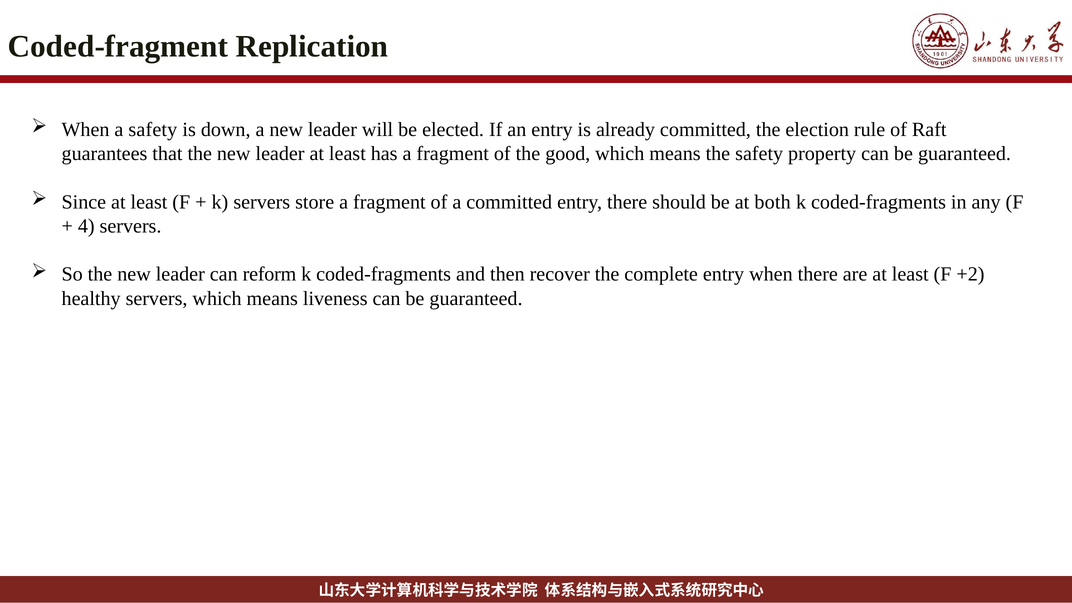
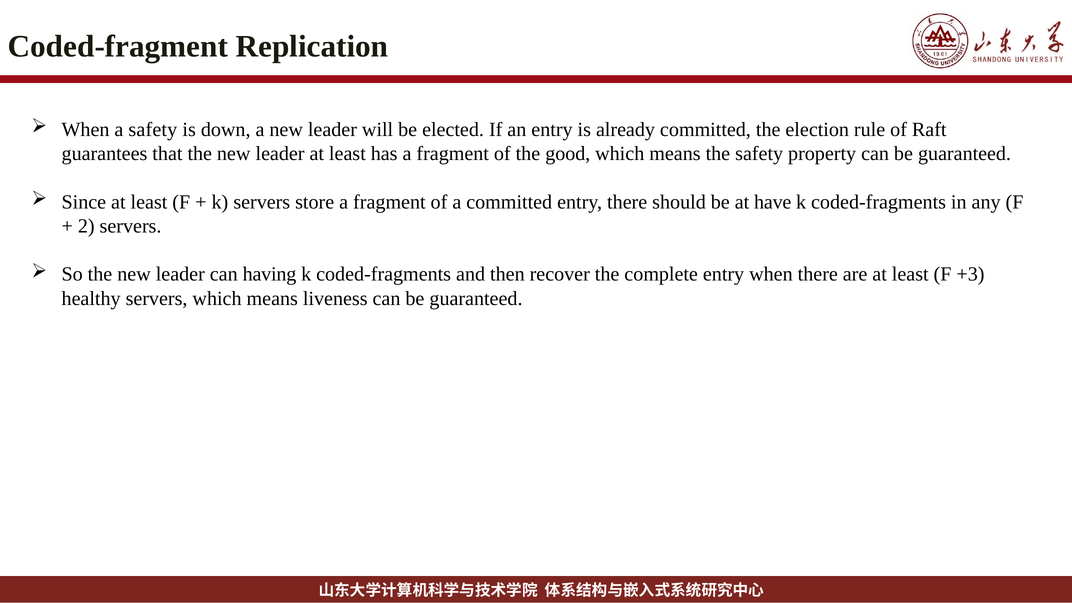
both: both -> have (773, 202)
4: 4 -> 2 (86, 226)
reform: reform -> having (270, 274)
+2: +2 -> +3 (971, 274)
